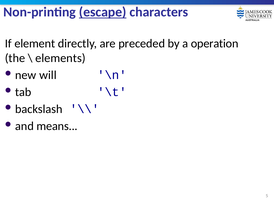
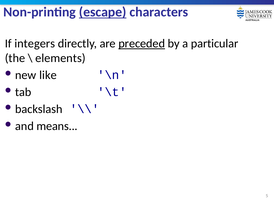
element: element -> integers (35, 44)
preceded underline: none -> present (142, 44)
operation: operation -> particular (215, 44)
will: will -> like (48, 75)
